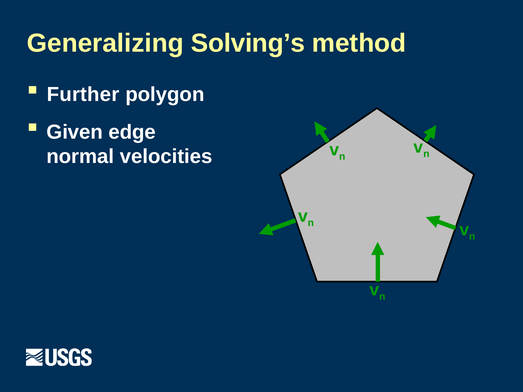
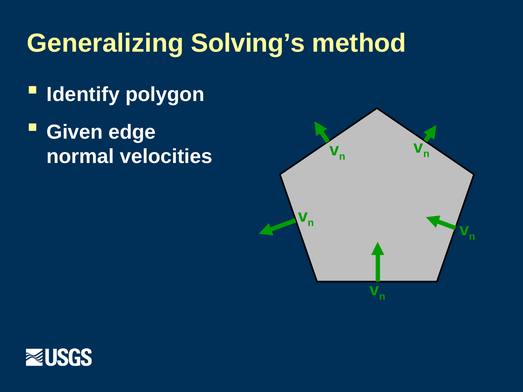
Further: Further -> Identify (83, 95)
